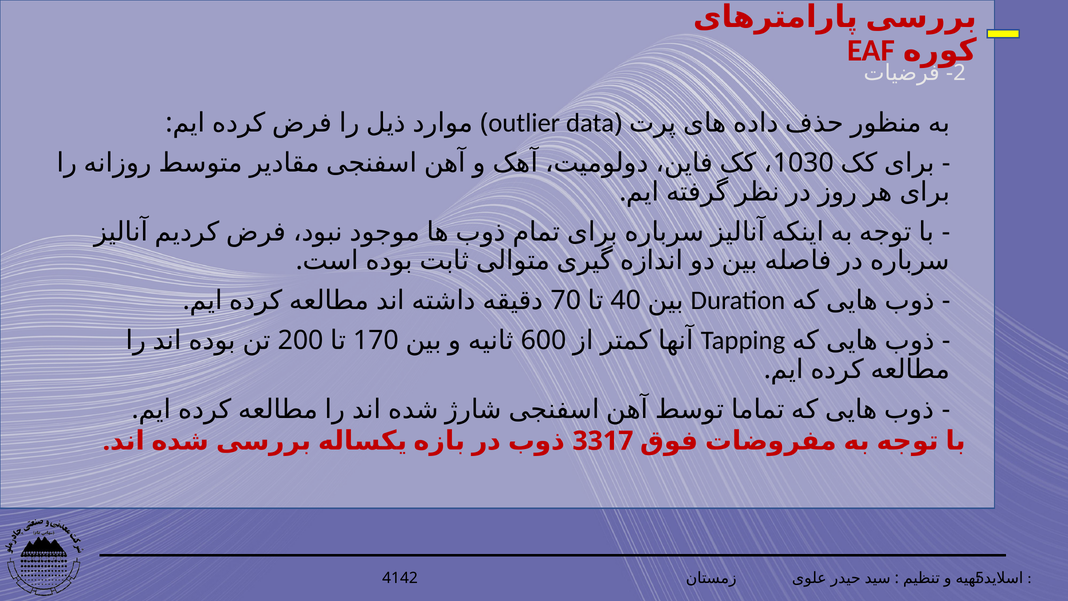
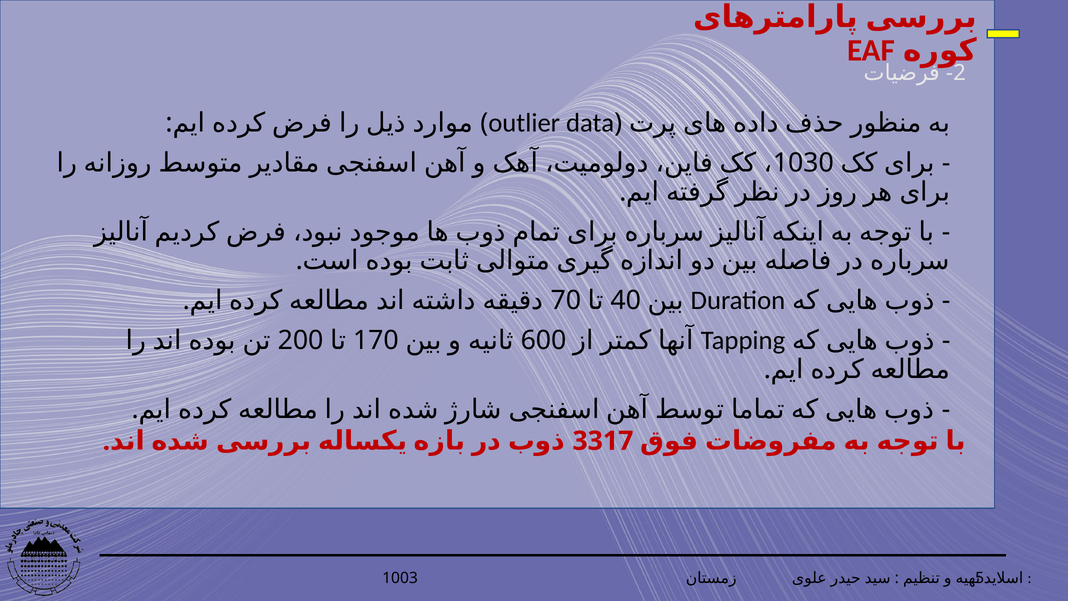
4142: 4142 -> 1003 (400, 578)
